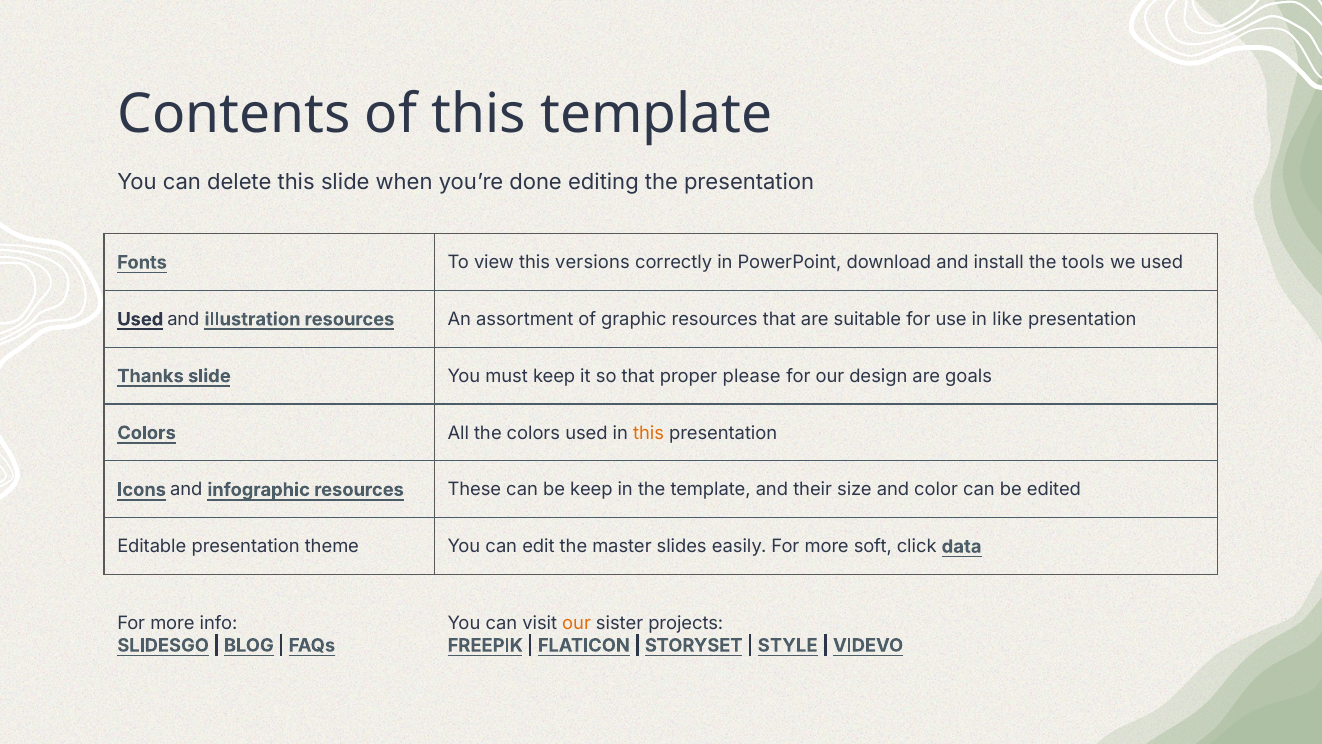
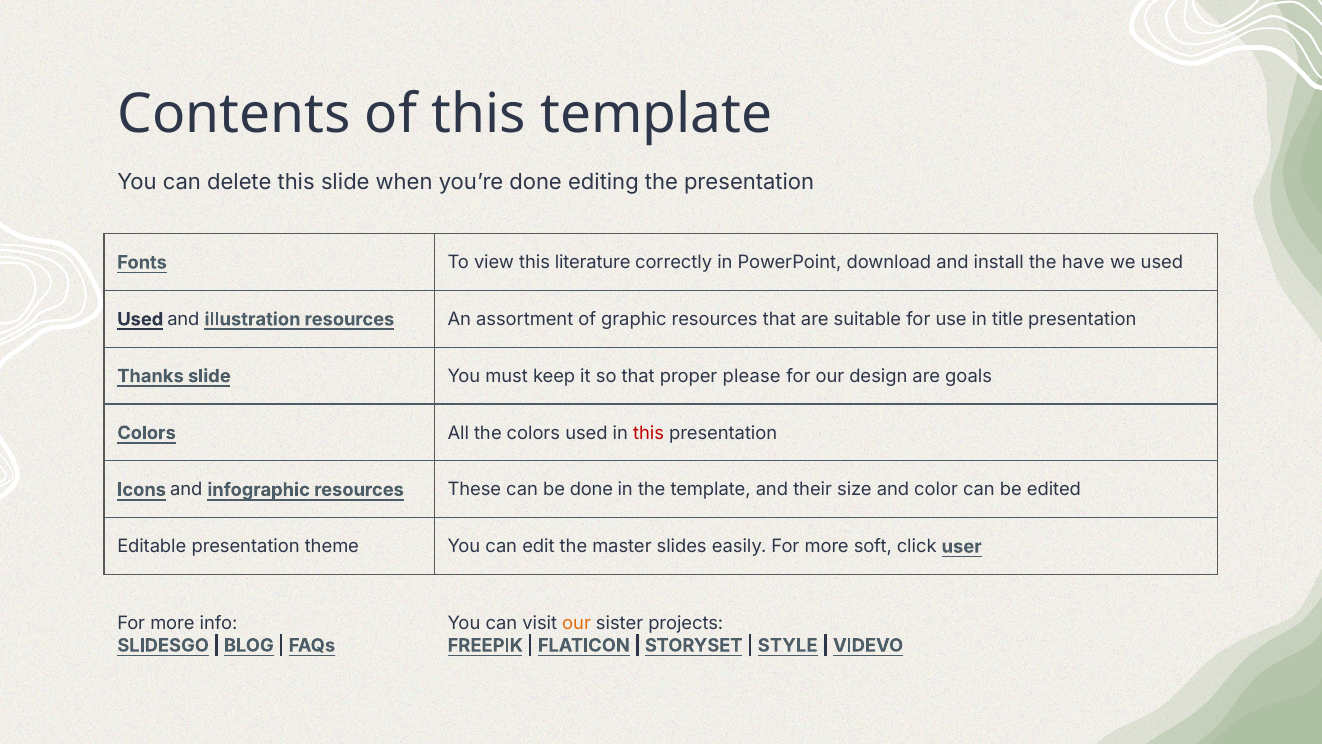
versions: versions -> literature (593, 262)
tools: tools -> have (1083, 262)
like: like -> title (1008, 319)
this colour: orange -> red (649, 433)
be keep: keep -> done (591, 490)
data: data -> user (962, 546)
